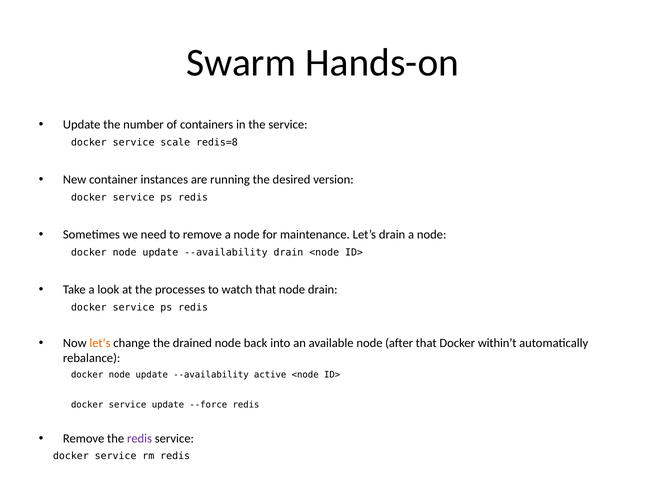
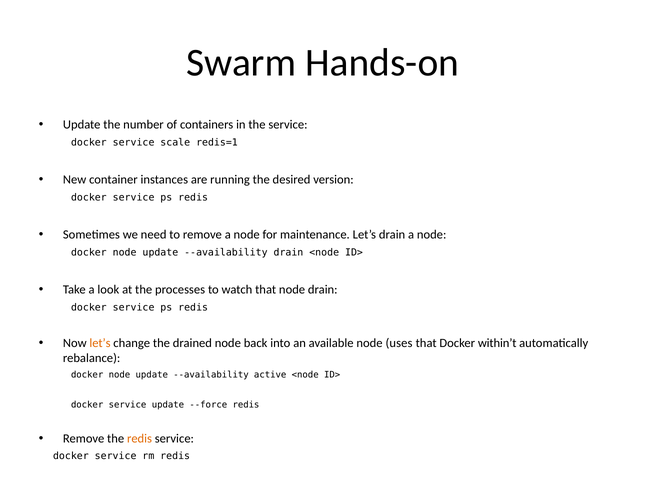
redis=8: redis=8 -> redis=1 (217, 142)
after: after -> uses (399, 343)
redis colour: purple -> orange (140, 438)
